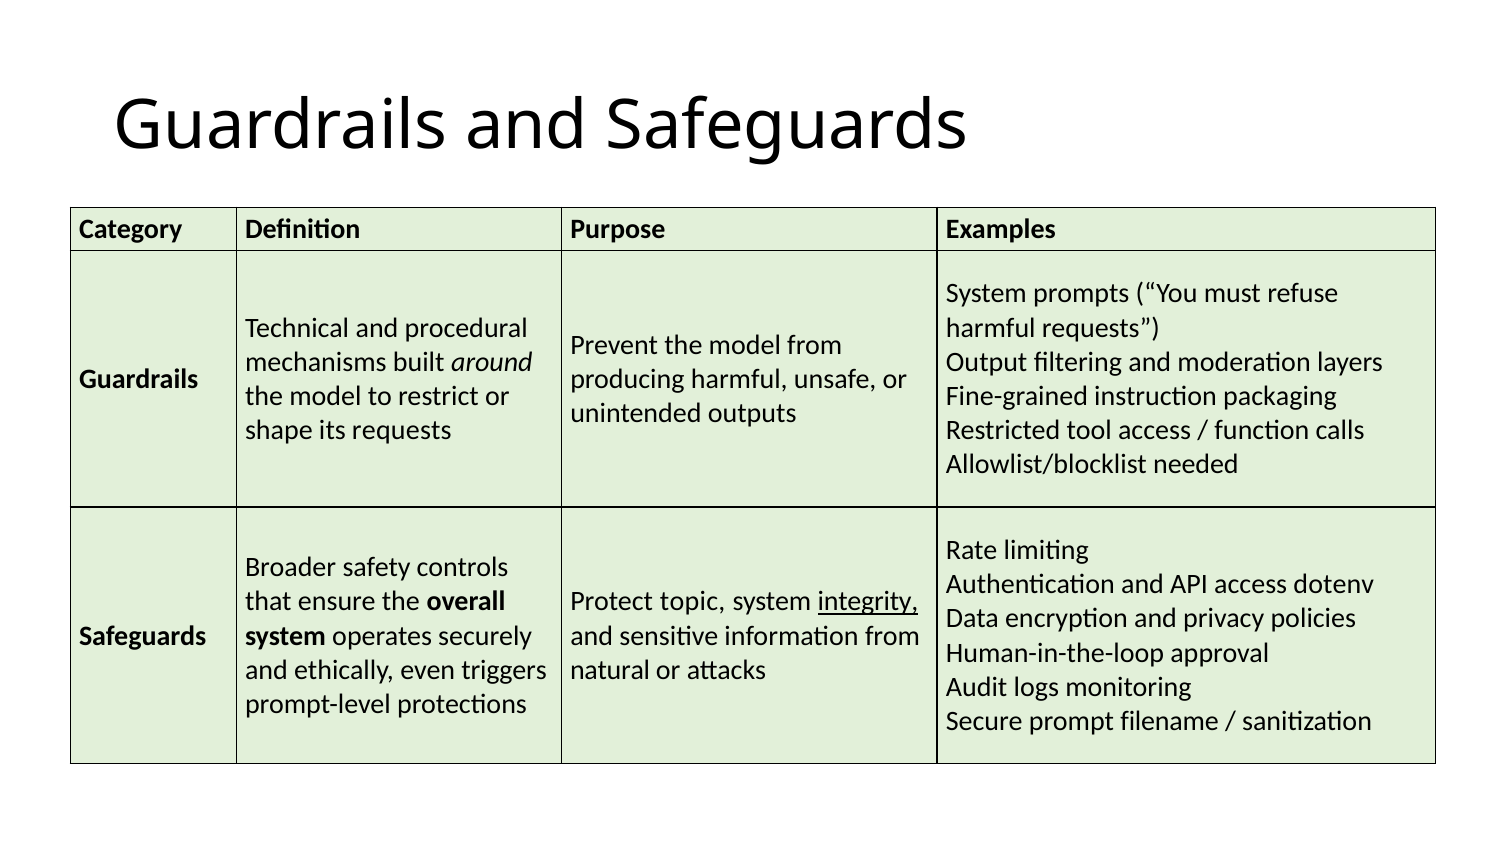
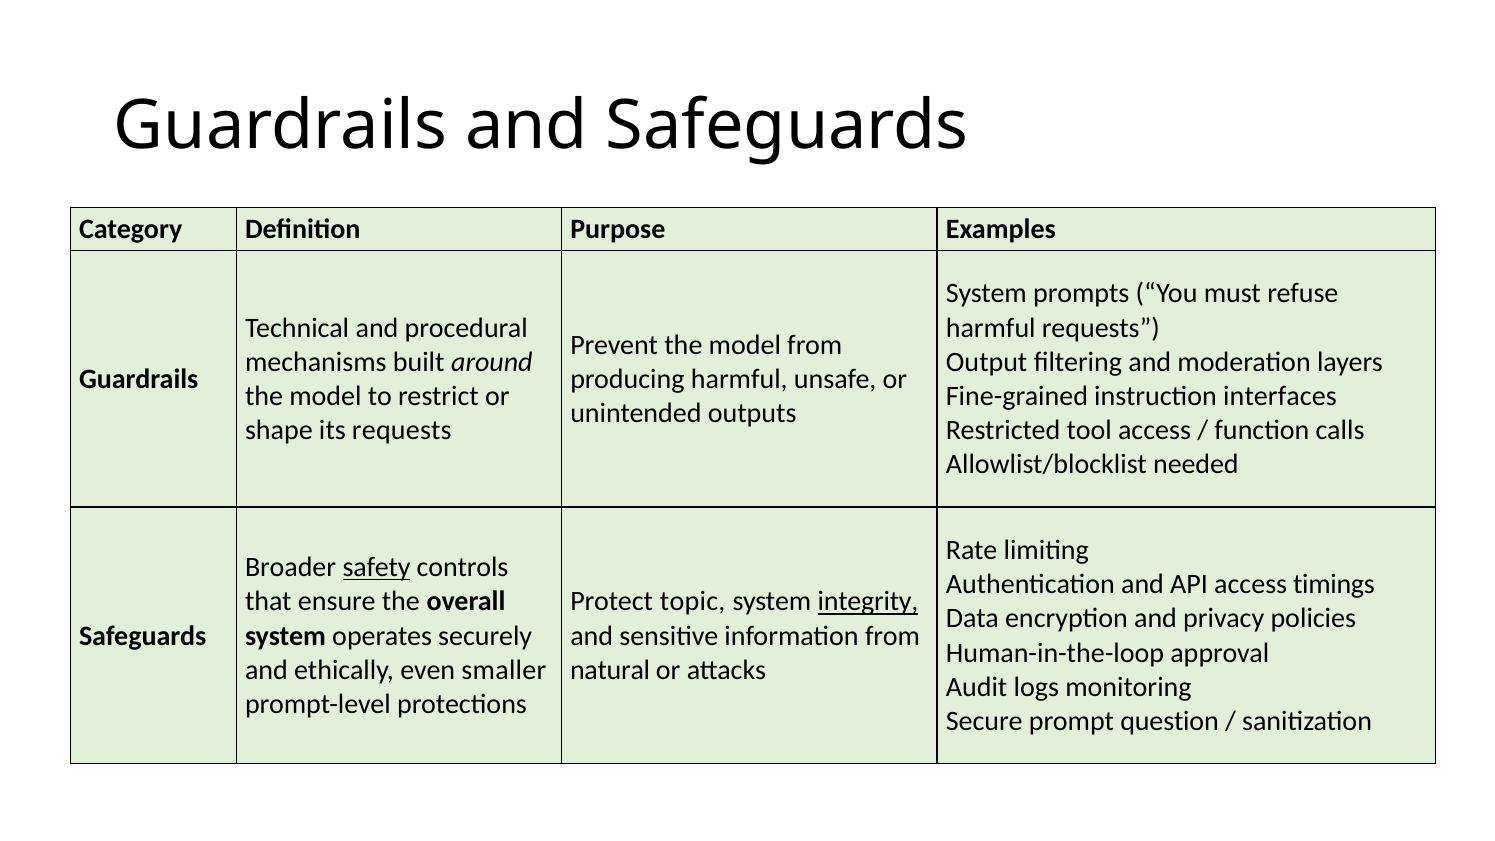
packaging: packaging -> interfaces (1280, 396)
safety underline: none -> present (377, 567)
dotenv: dotenv -> timings (1334, 584)
triggers: triggers -> smaller (504, 670)
filename: filename -> question (1170, 721)
